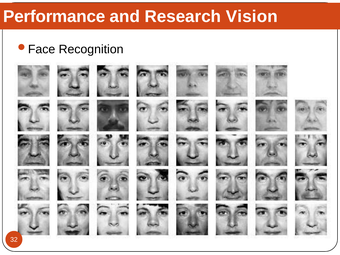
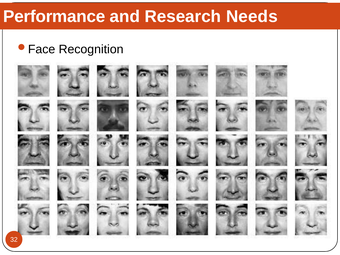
Vision: Vision -> Needs (252, 17)
